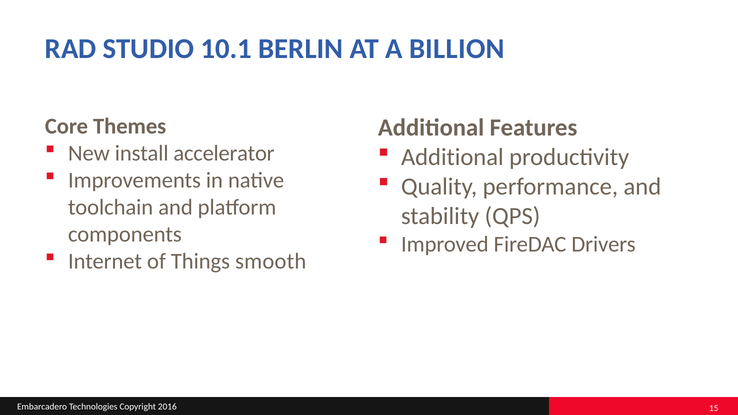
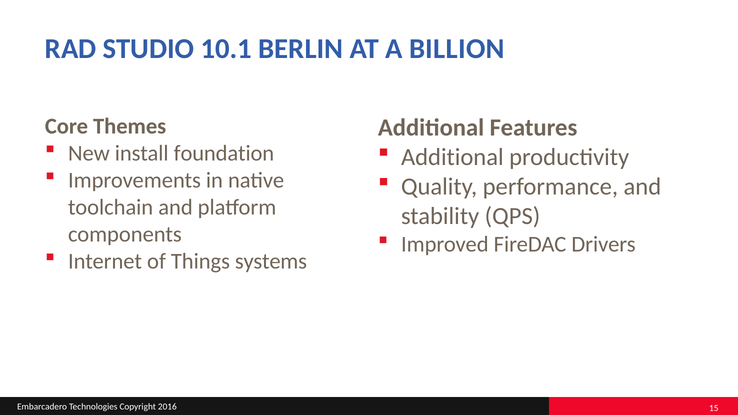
accelerator: accelerator -> foundation (224, 153)
smooth: smooth -> systems (271, 262)
